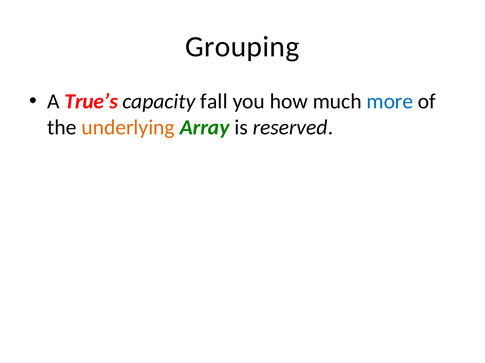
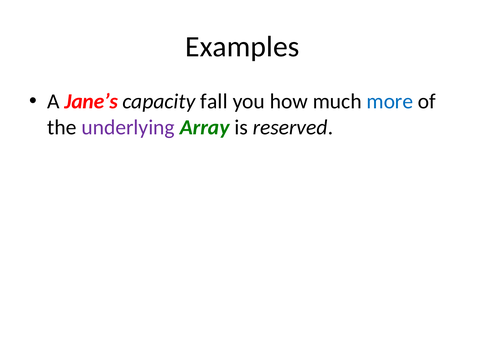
Grouping: Grouping -> Examples (242, 47)
True’s: True’s -> Jane’s (91, 102)
underlying colour: orange -> purple (128, 128)
